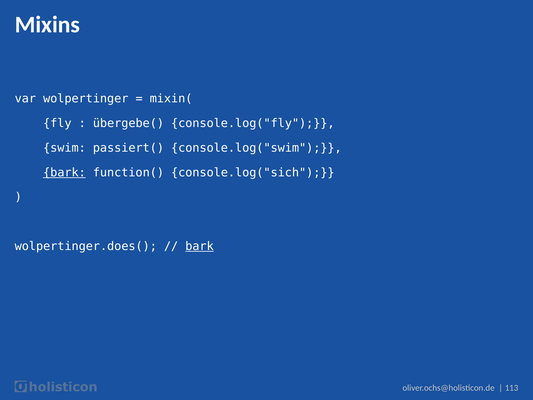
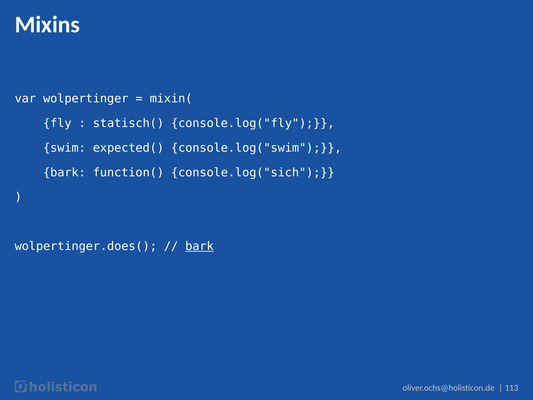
übergebe(: übergebe( -> statisch( (128, 123)
passiert(: passiert( -> expected( (128, 148)
bark underline: present -> none (64, 172)
